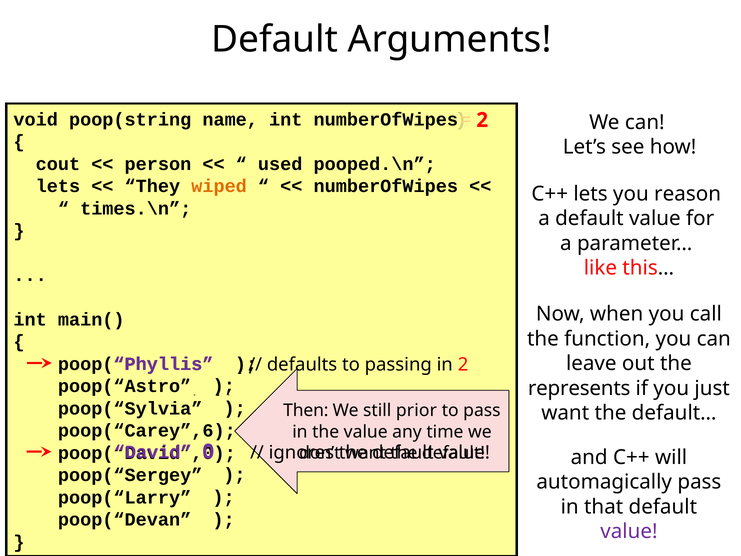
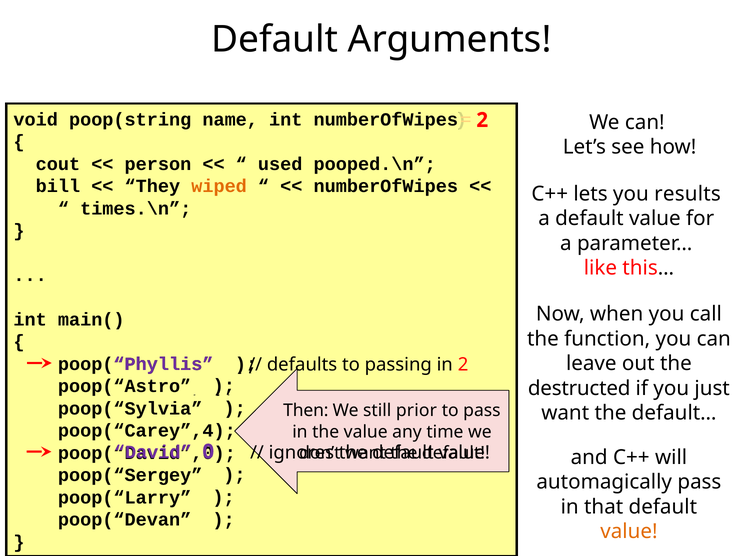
lets: lets -> bill (58, 186)
reason: reason -> results (688, 194)
represents: represents -> destructed (579, 388)
poop(“Carey”,6: poop(“Carey”,6 -> poop(“Carey”,4 (147, 431)
value colour: purple -> orange (629, 531)
